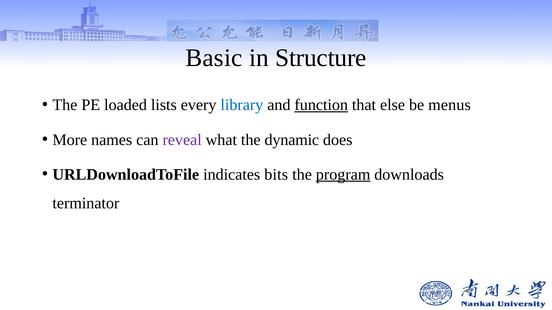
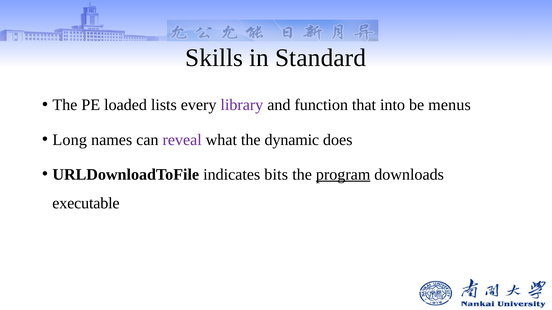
Basic: Basic -> Skills (214, 58)
Structure: Structure -> Standard (321, 58)
library colour: blue -> purple (242, 105)
function underline: present -> none (321, 105)
else: else -> into (393, 105)
More: More -> Long (70, 140)
terminator: terminator -> executable (86, 204)
